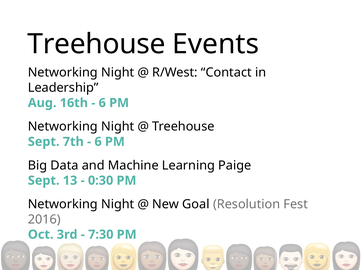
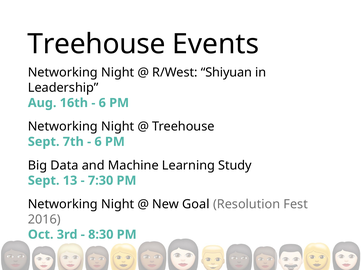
Contact: Contact -> Shiyuan (226, 73)
Paige: Paige -> Study (235, 166)
0:30: 0:30 -> 7:30 (101, 181)
7:30: 7:30 -> 8:30 (101, 235)
